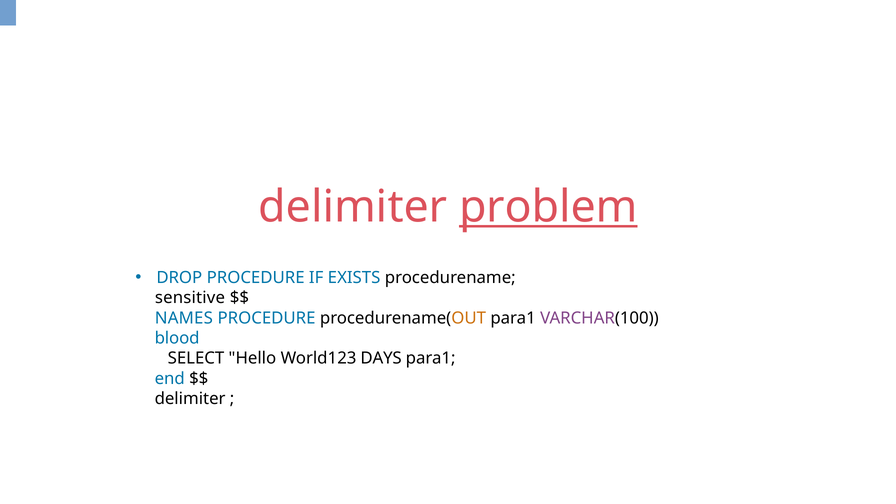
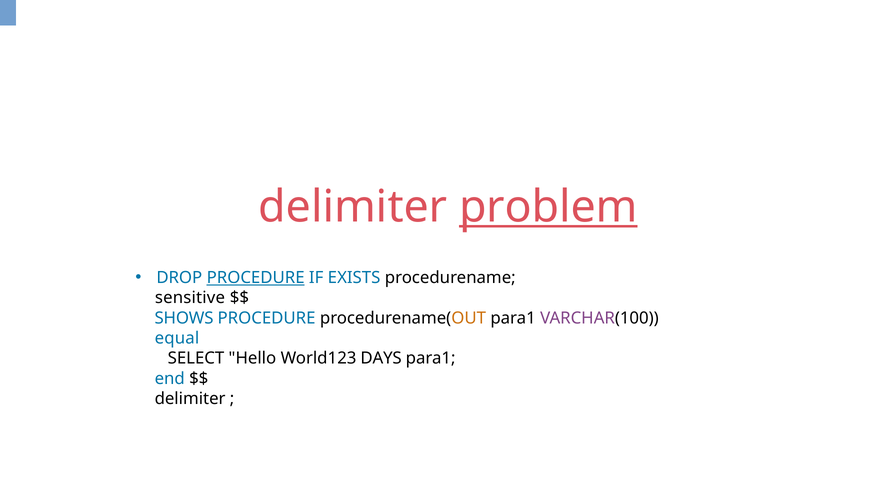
PROCEDURE underline: none -> present (256, 278)
NAMES: NAMES -> SHOWS (184, 318)
blood: blood -> equal (177, 338)
